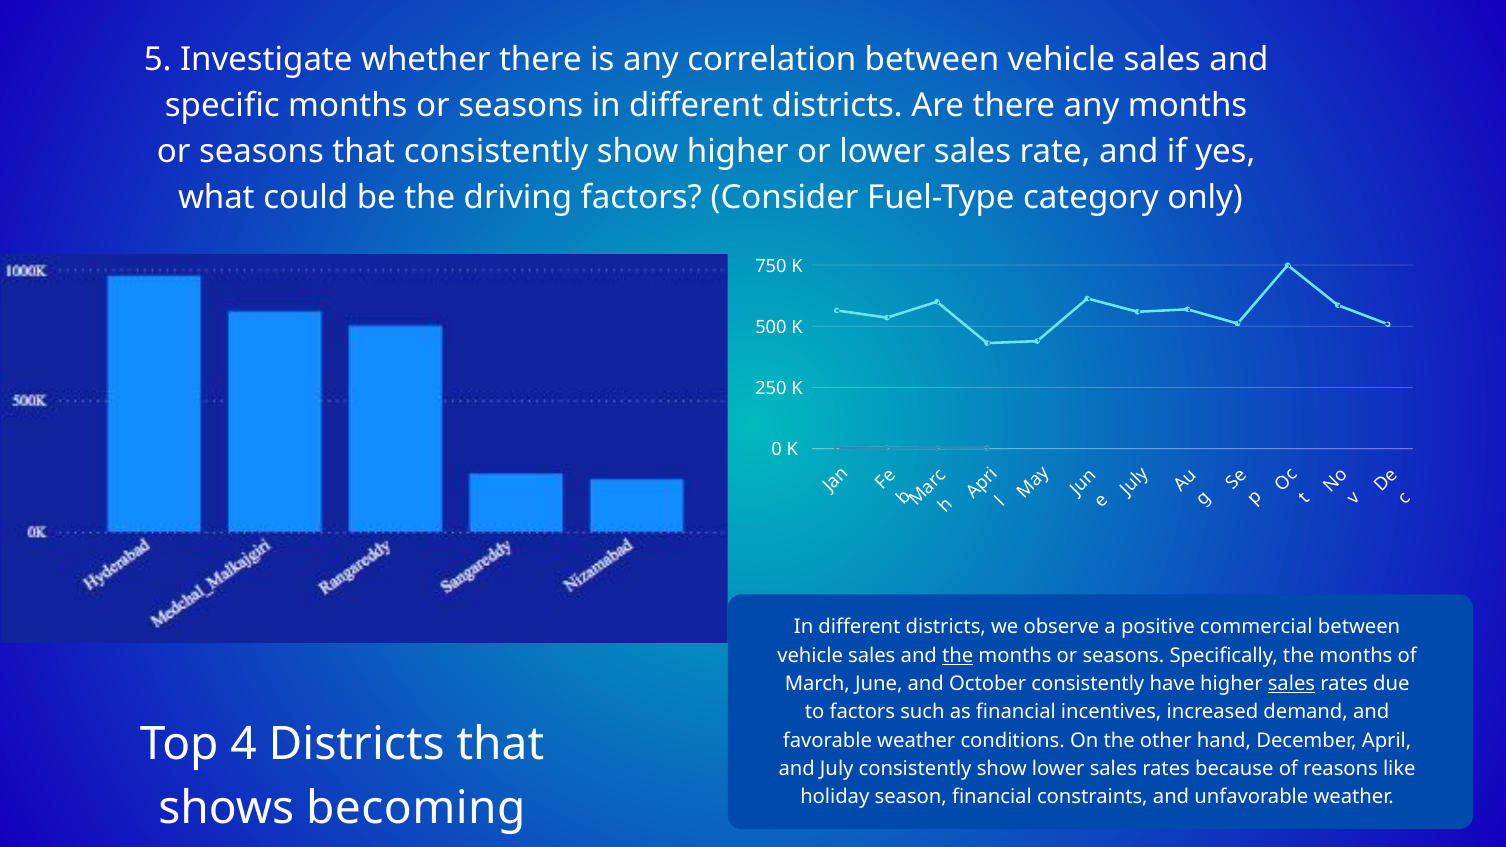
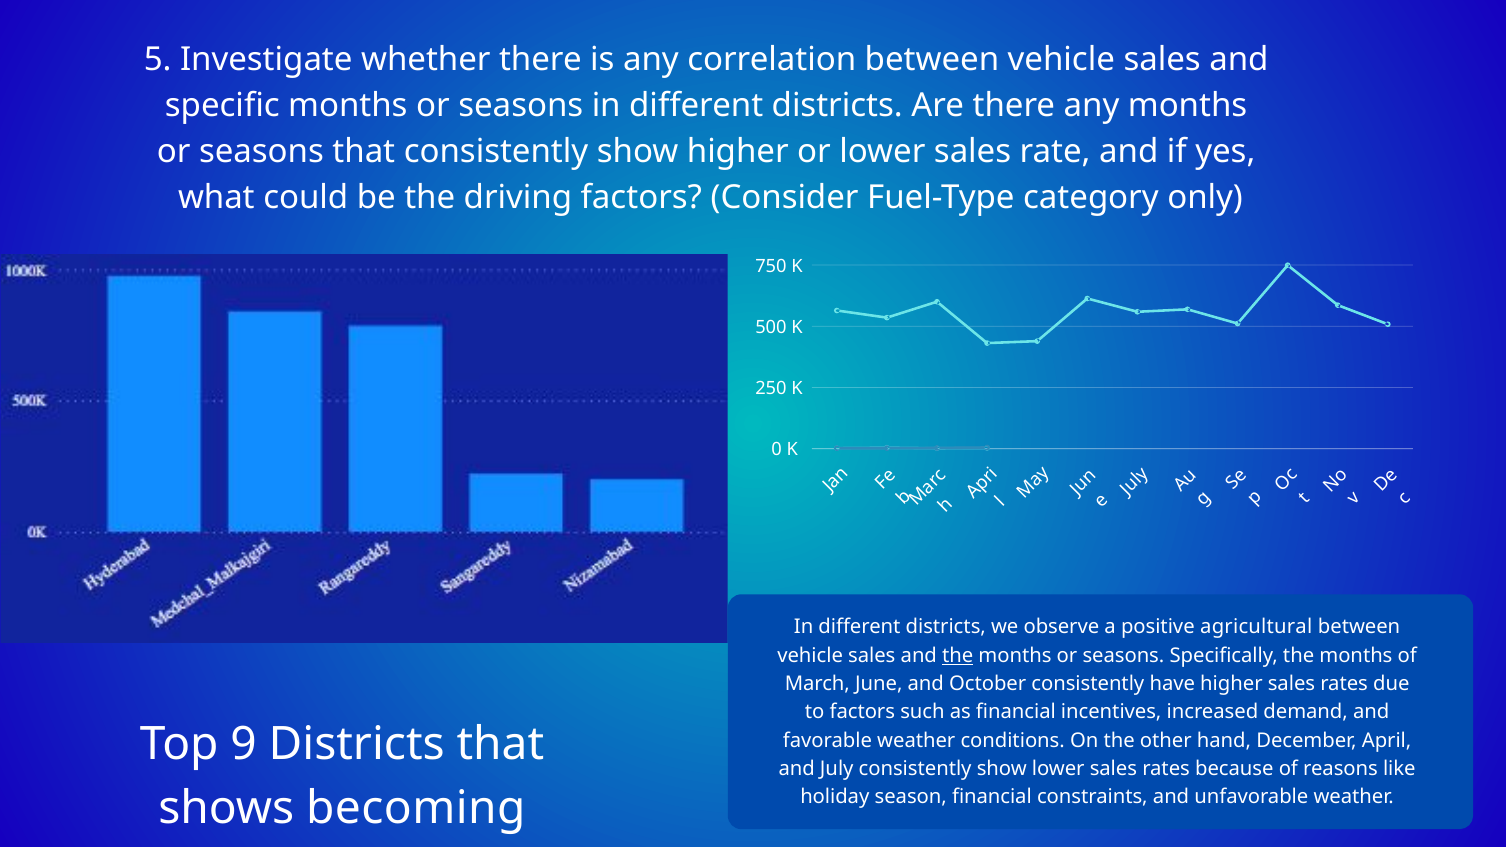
commercial: commercial -> agricultural (1256, 627)
sales underline: present -> none (1291, 684)
4: 4 -> 9 (244, 744)
